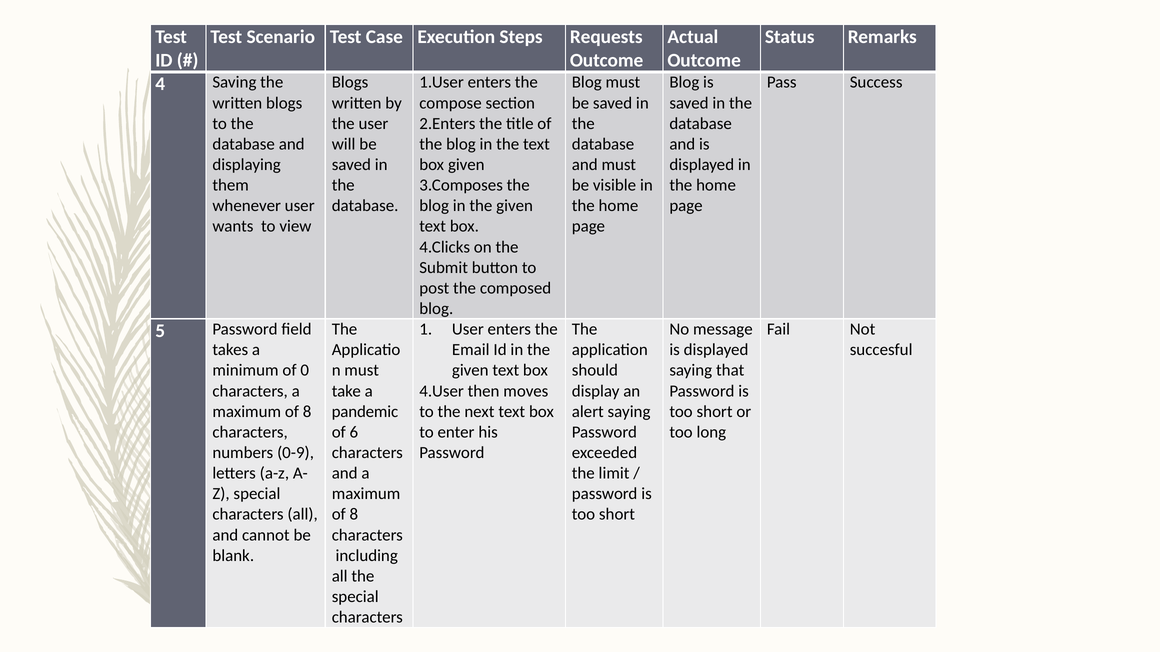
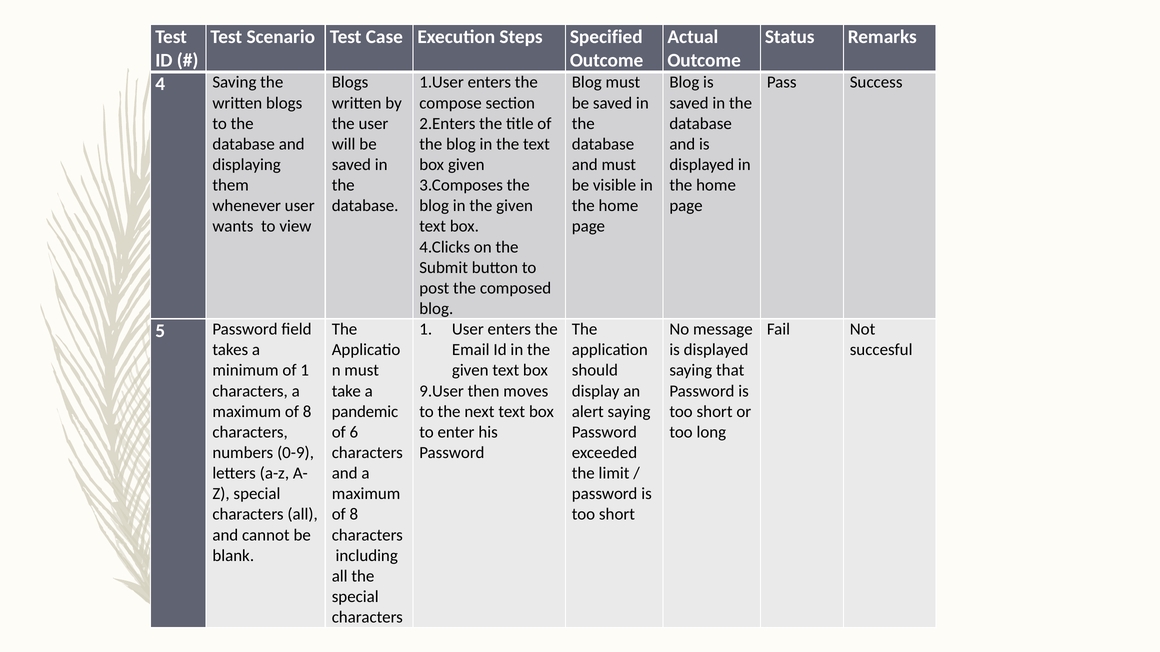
Requests: Requests -> Specified (606, 37)
of 0: 0 -> 1 (305, 371)
4.User: 4.User -> 9.User (442, 391)
